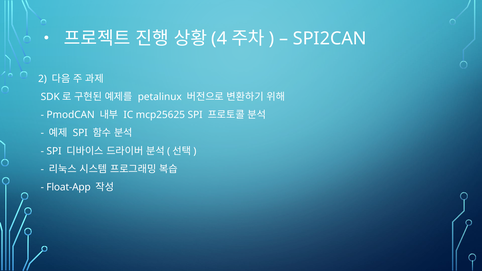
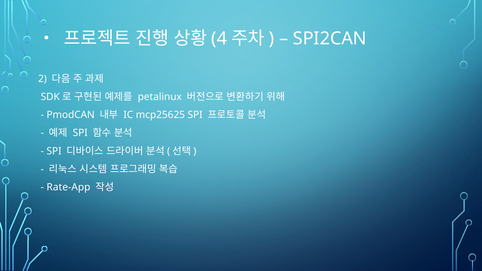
Float-App: Float-App -> Rate-App (68, 187)
